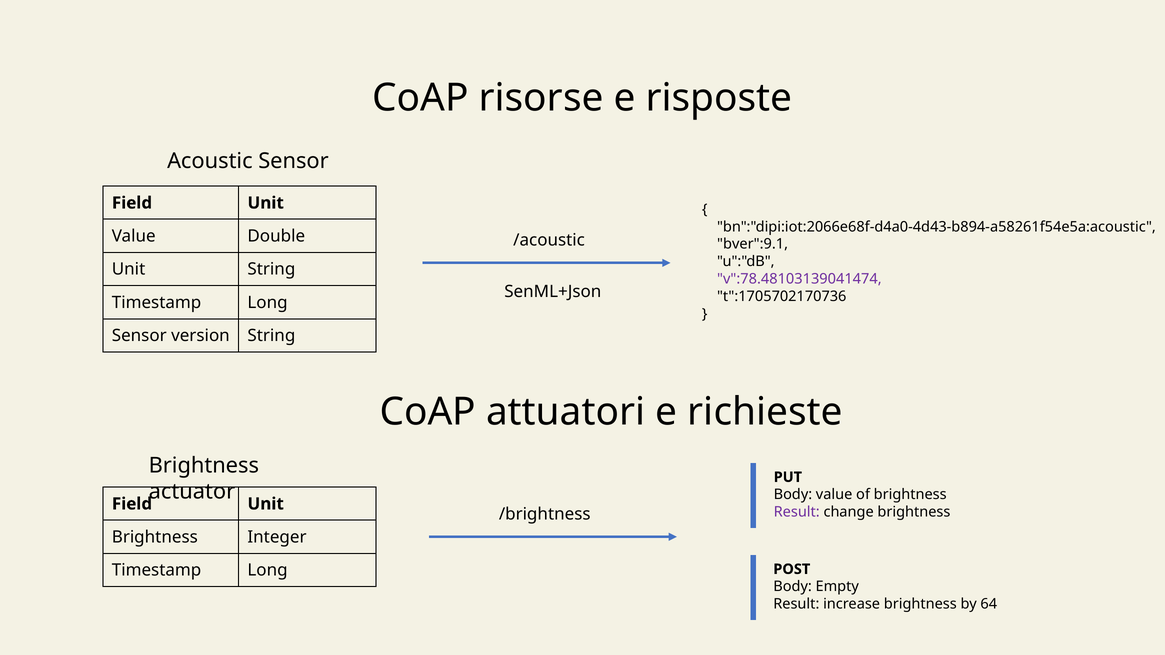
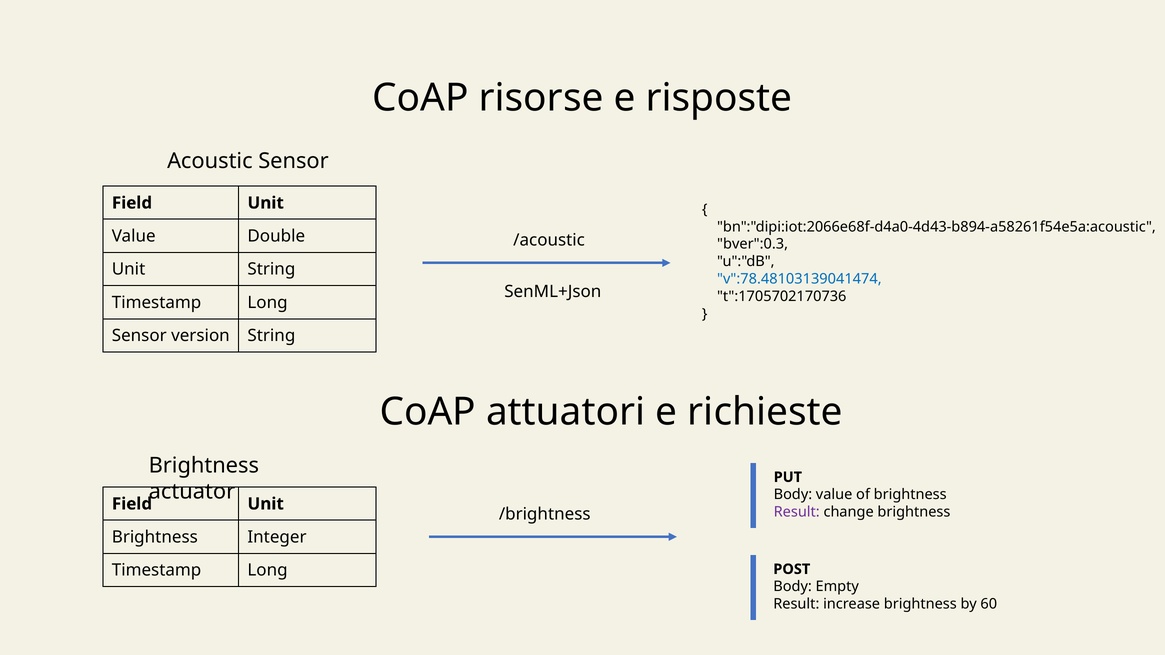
bver":9.1: bver":9.1 -> bver":0.3 (753, 244)
v":78.48103139041474 colour: purple -> blue (799, 279)
64: 64 -> 60 (989, 604)
